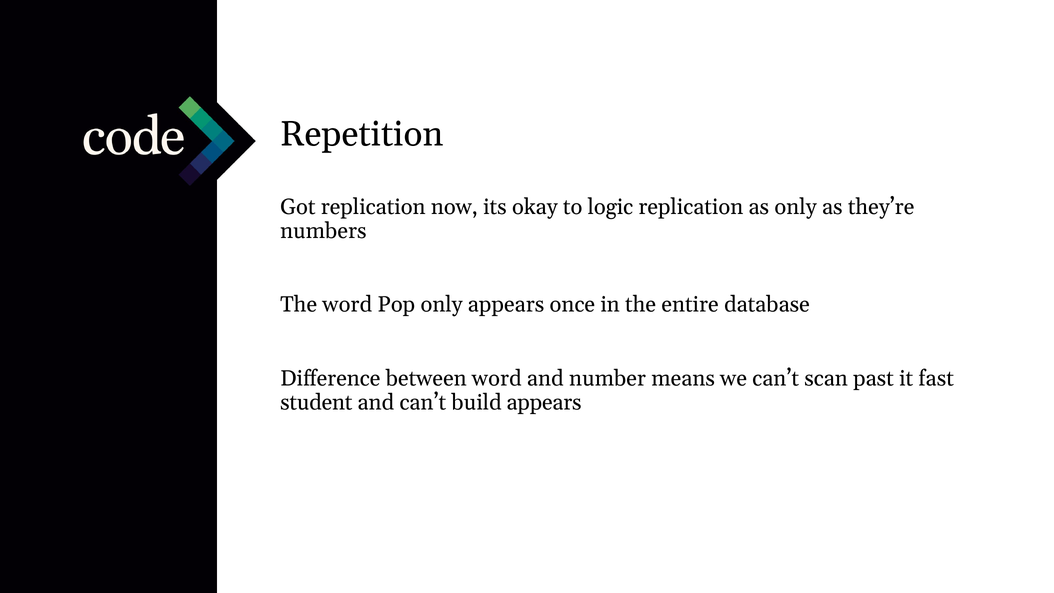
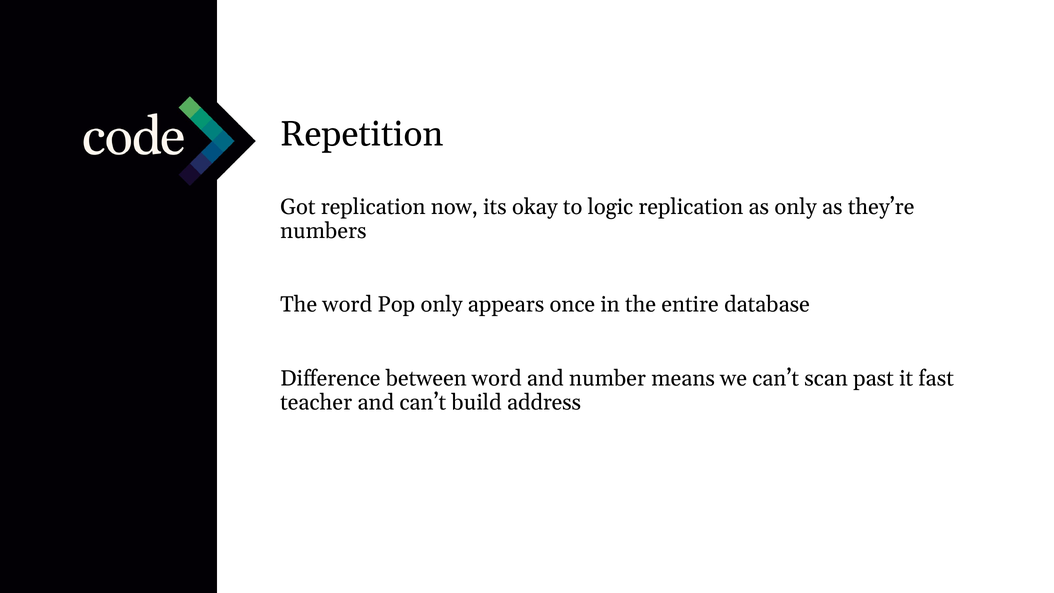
student: student -> teacher (316, 402)
build appears: appears -> address (544, 402)
